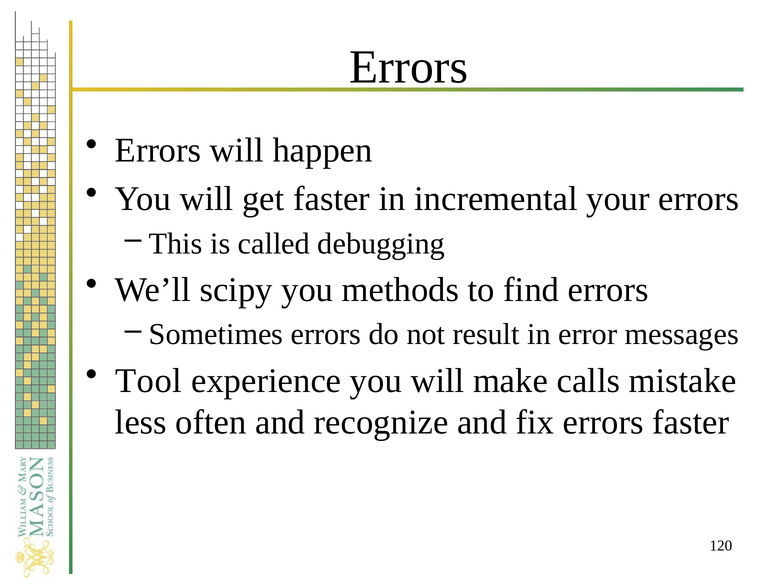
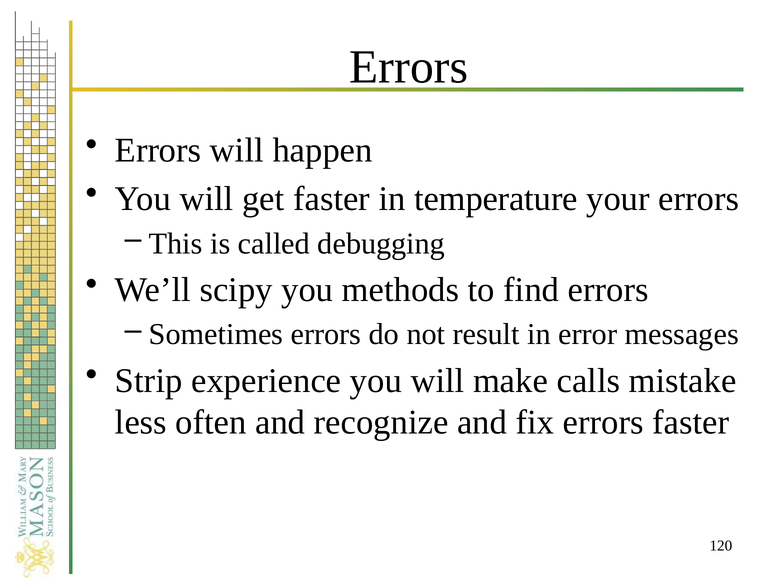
incremental: incremental -> temperature (496, 199)
Tool: Tool -> Strip (149, 381)
